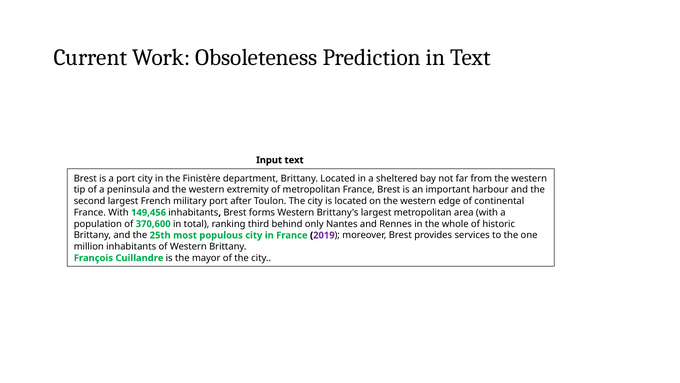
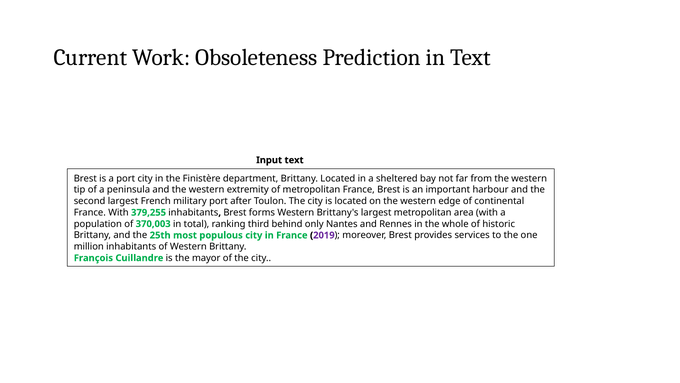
149,456: 149,456 -> 379,255 (149, 212)
370,600: 370,600 -> 370,003 (153, 224)
